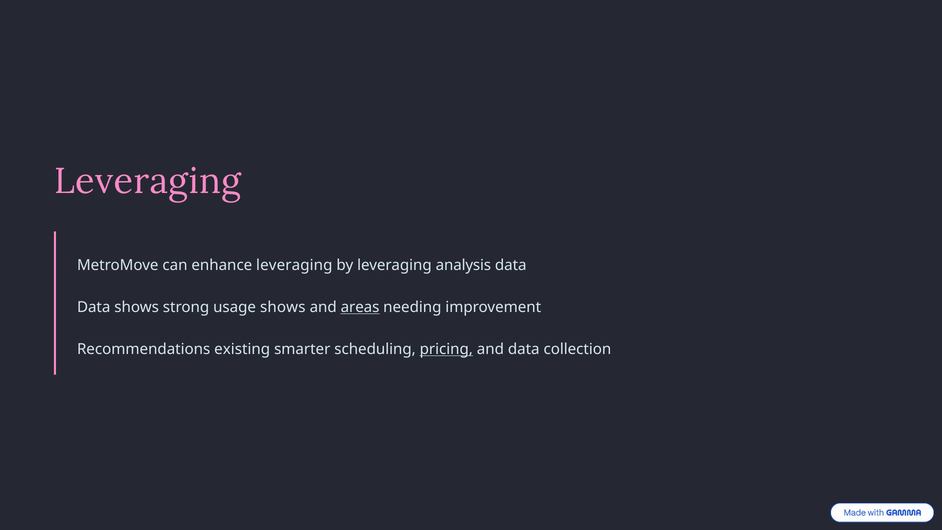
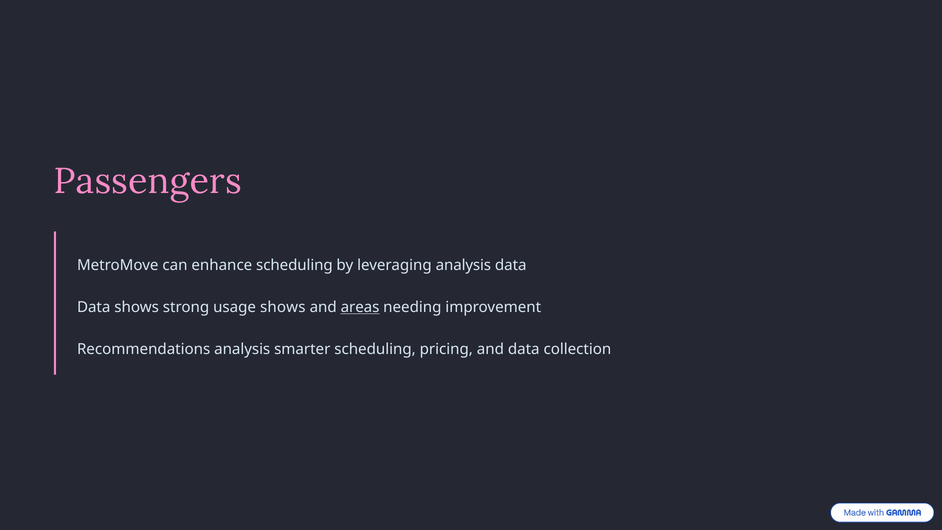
Leveraging: Leveraging -> Passengers (148, 181)
enhance leveraging: leveraging -> scheduling (294, 265)
Recommendations existing: existing -> analysis (242, 349)
pricing underline: present -> none (446, 349)
